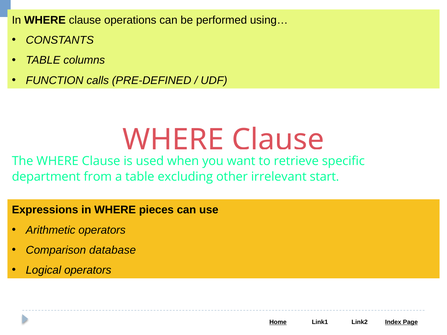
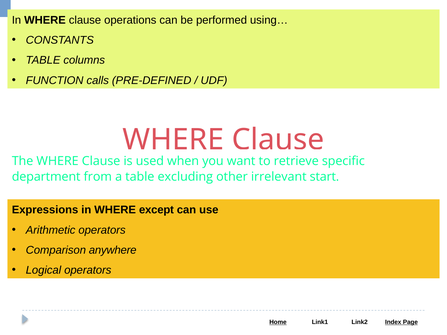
pieces: pieces -> except (156, 210)
database: database -> anywhere (113, 250)
